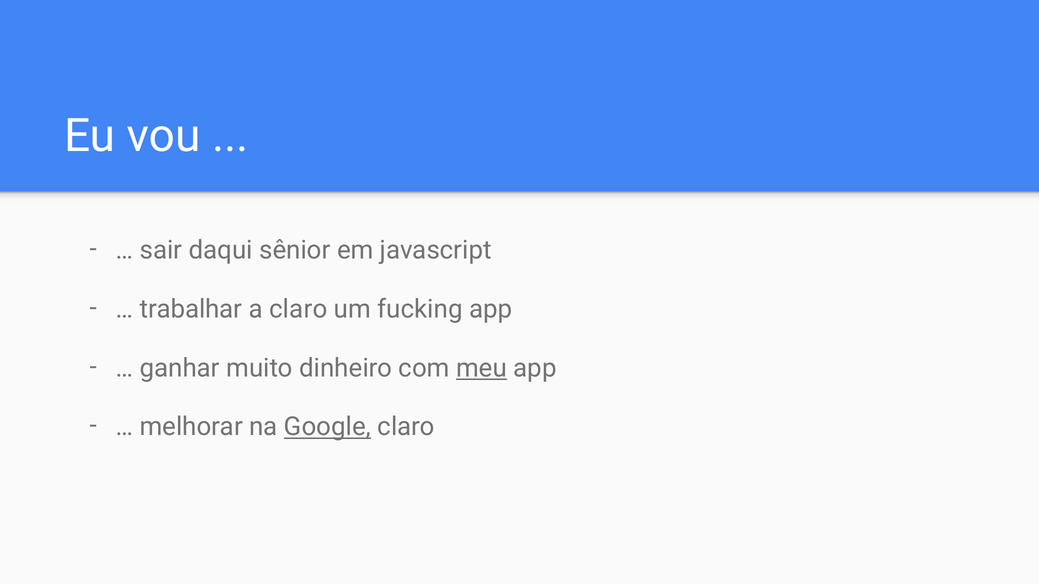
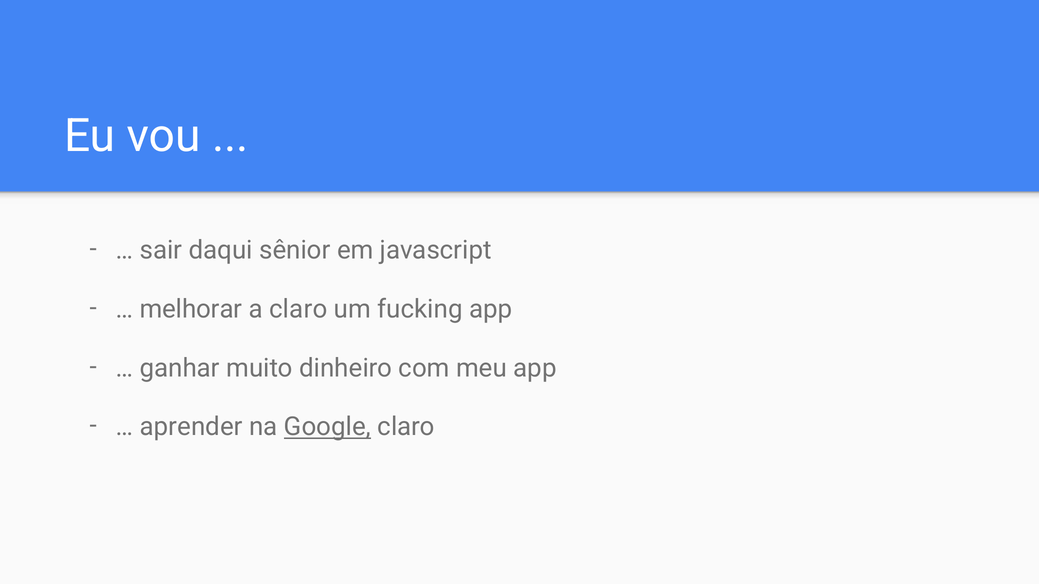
trabalhar: trabalhar -> melhorar (191, 309)
meu underline: present -> none (482, 368)
melhorar: melhorar -> aprender (191, 427)
